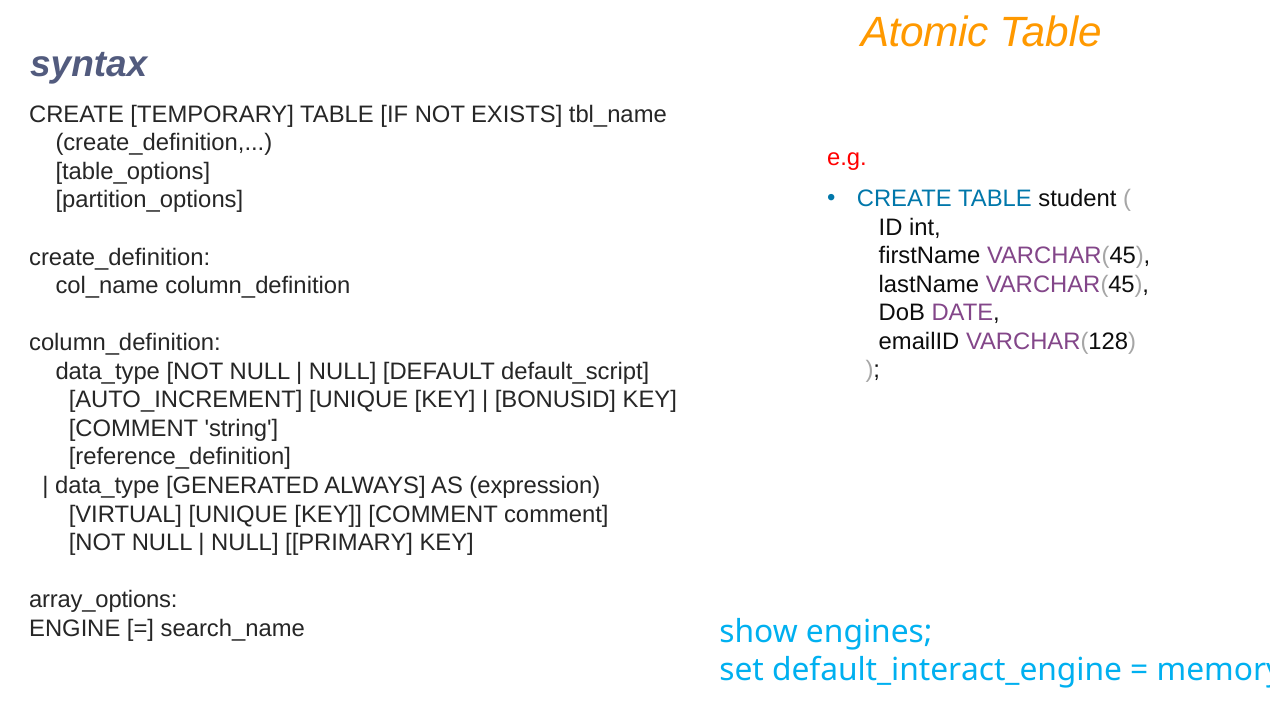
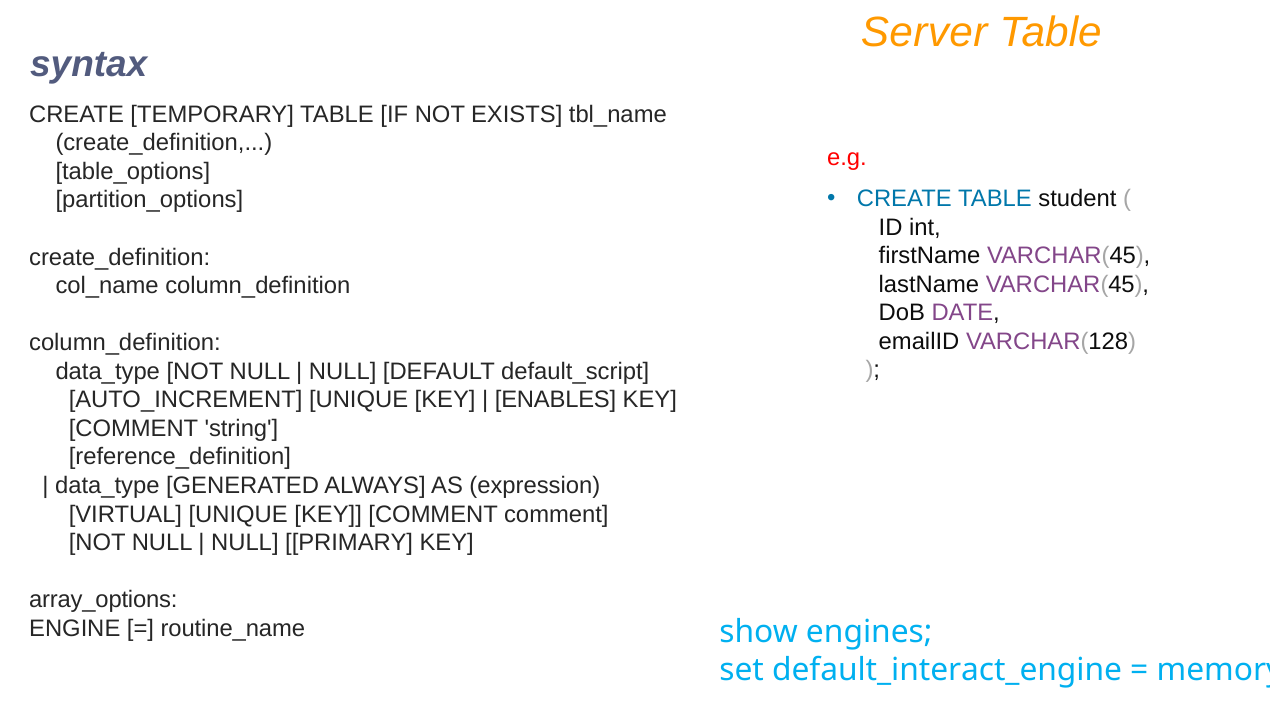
Atomic: Atomic -> Server (924, 33)
BONUSID: BONUSID -> ENABLES (556, 400)
search_name: search_name -> routine_name (233, 629)
